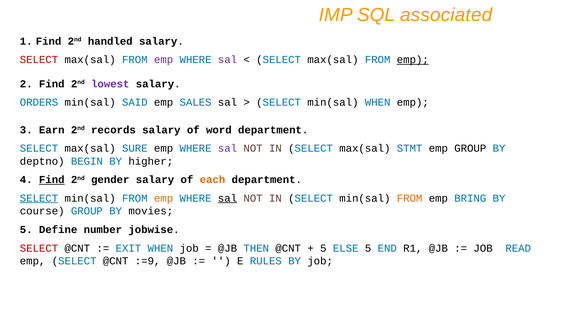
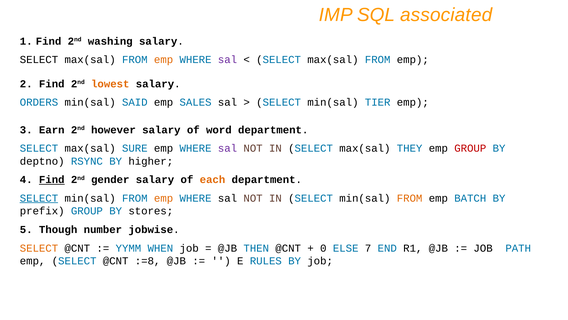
handled: handled -> washing (110, 41)
SELECT colour: red -> black (39, 60)
emp colour: purple -> orange (164, 60)
emp underline: present -> none (413, 60)
lowest colour: purple -> orange (110, 84)
min(sal WHEN: WHEN -> TIER (378, 102)
records: records -> however (113, 130)
STMT: STMT -> THEY (410, 148)
GROUP colour: black -> red (470, 148)
BEGIN: BEGIN -> RSYNC (87, 161)
sal underline: present -> none (227, 198)
BRING: BRING -> BATCH (470, 198)
course: course -> prefix (42, 211)
movies: movies -> stores (151, 211)
Define: Define -> Though (58, 229)
SELECT colour: red -> orange (39, 248)
EXIT: EXIT -> YYMM (128, 248)
5: 5 -> 0 (323, 248)
ELSE 5: 5 -> 7 (368, 248)
READ: READ -> PATH (518, 248)
:=9: :=9 -> :=8 (148, 261)
